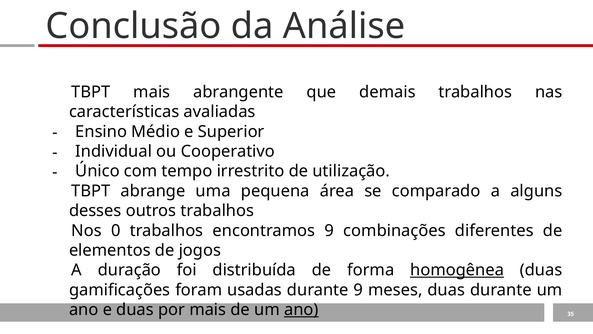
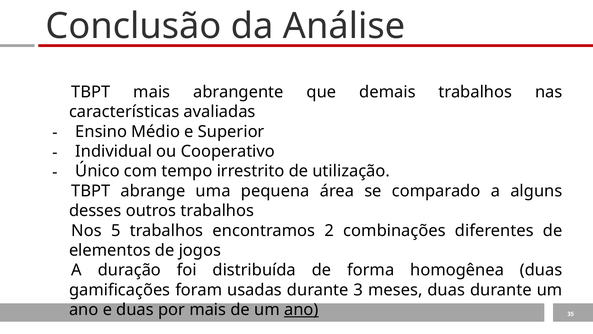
0: 0 -> 5 (116, 230)
encontramos 9: 9 -> 2 (329, 230)
homogênea underline: present -> none (457, 270)
durante 9: 9 -> 3 (358, 290)
